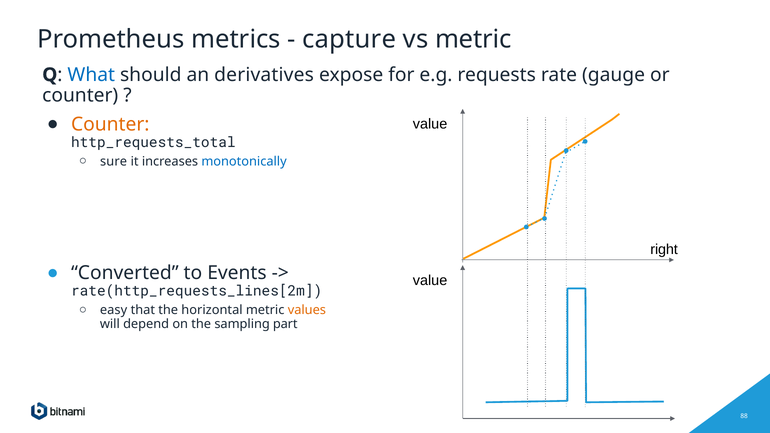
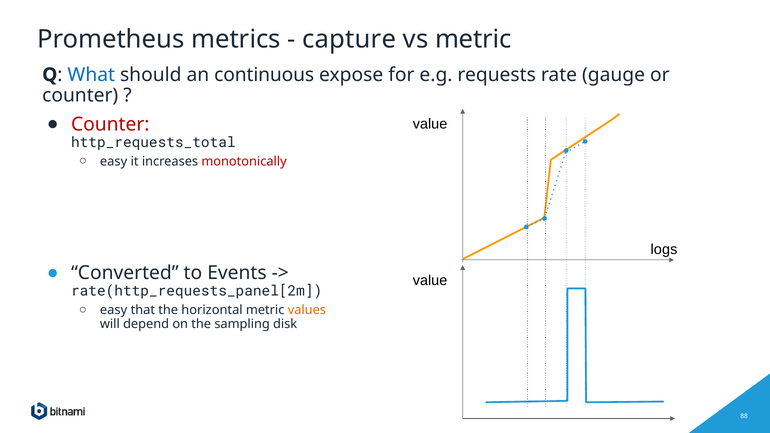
derivatives: derivatives -> continuous (264, 75)
Counter colour: orange -> red (110, 124)
sure: sure -> easy (114, 161)
monotonically colour: blue -> red (244, 161)
right: right -> logs (664, 250)
rate(http_requests_lines[2m: rate(http_requests_lines[2m -> rate(http_requests_panel[2m (197, 291)
part: part -> disk (285, 324)
